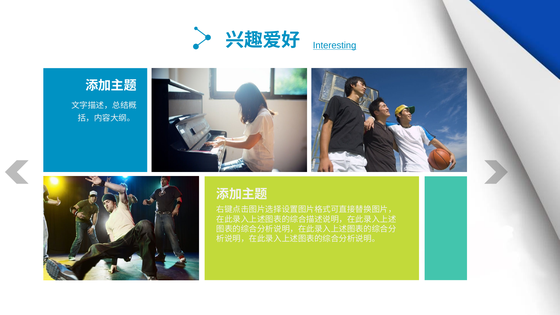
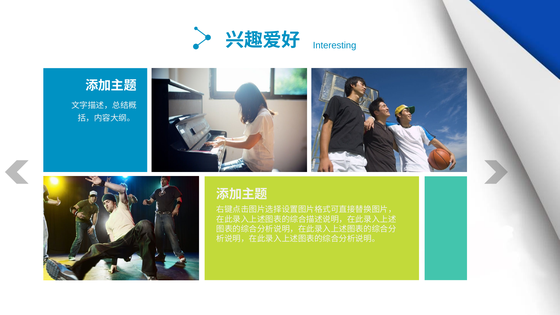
Interesting underline: present -> none (335, 46)
